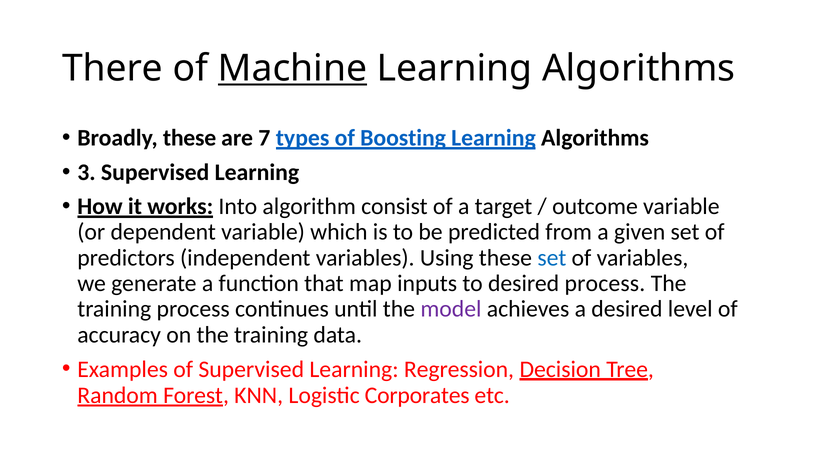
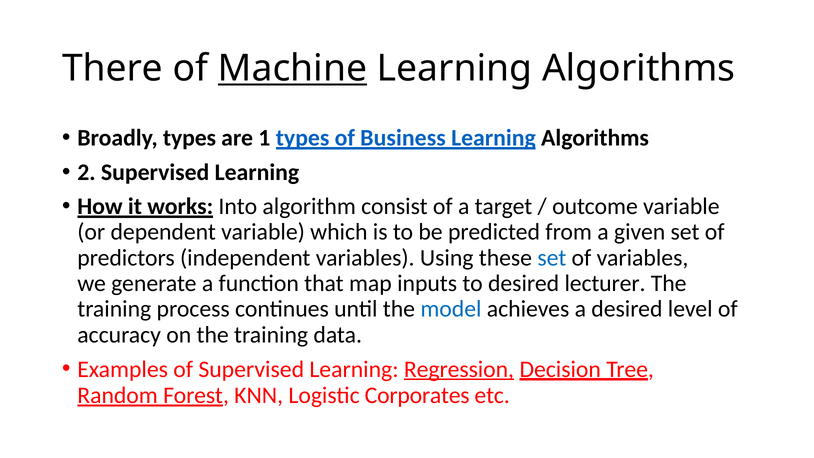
Broadly these: these -> types (190, 138)
7: 7 -> 1 (264, 138)
Boosting: Boosting -> Business (403, 138)
3: 3 -> 2 (86, 172)
desired process: process -> lecturer (605, 283)
model colour: purple -> blue (451, 309)
Regression underline: none -> present (459, 369)
